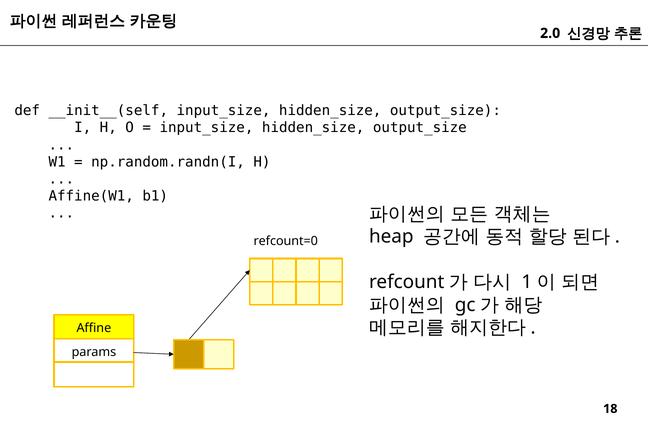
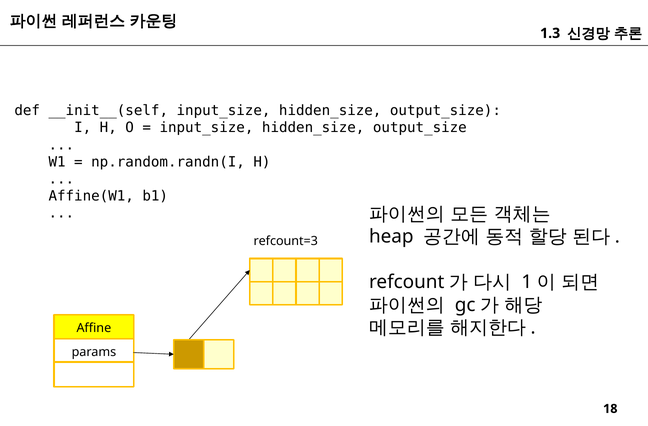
2.0: 2.0 -> 1.3 (550, 33)
refcount=0: refcount=0 -> refcount=3 (286, 241)
